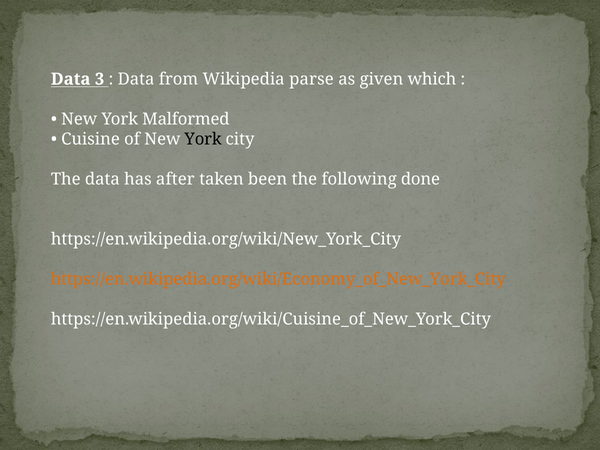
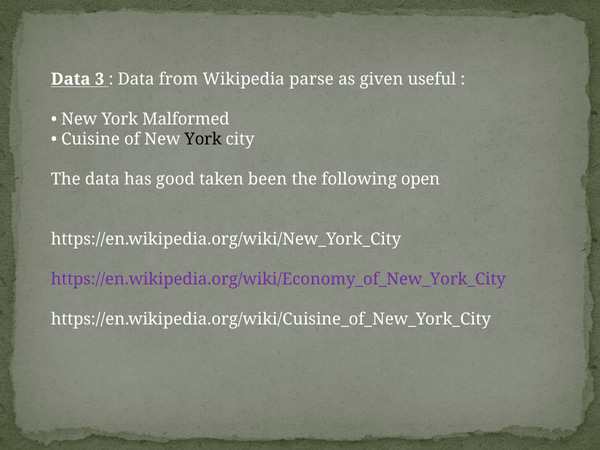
which: which -> useful (432, 79)
after: after -> good (175, 179)
done: done -> open (420, 179)
https://en.wikipedia.org/wiki/Economy_of_New_York_City colour: orange -> purple (278, 279)
